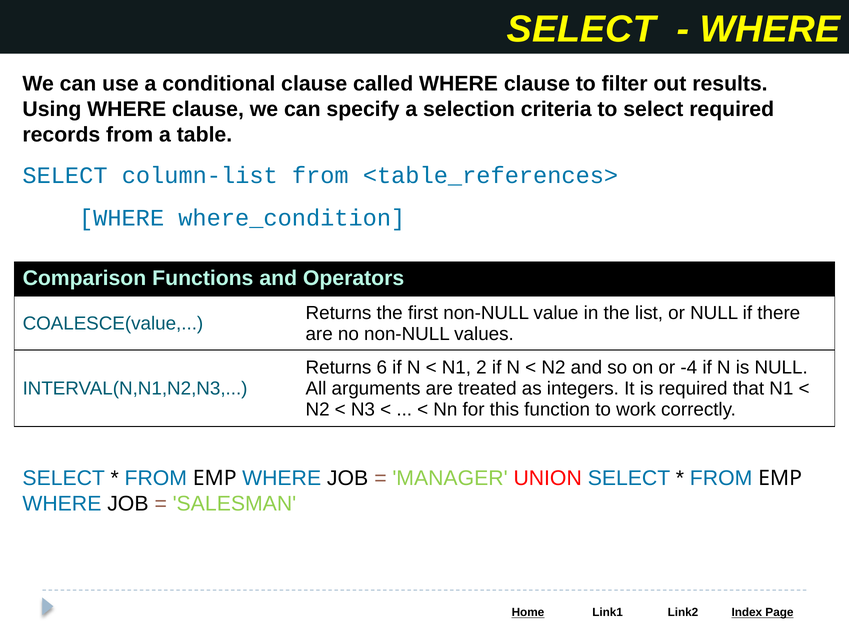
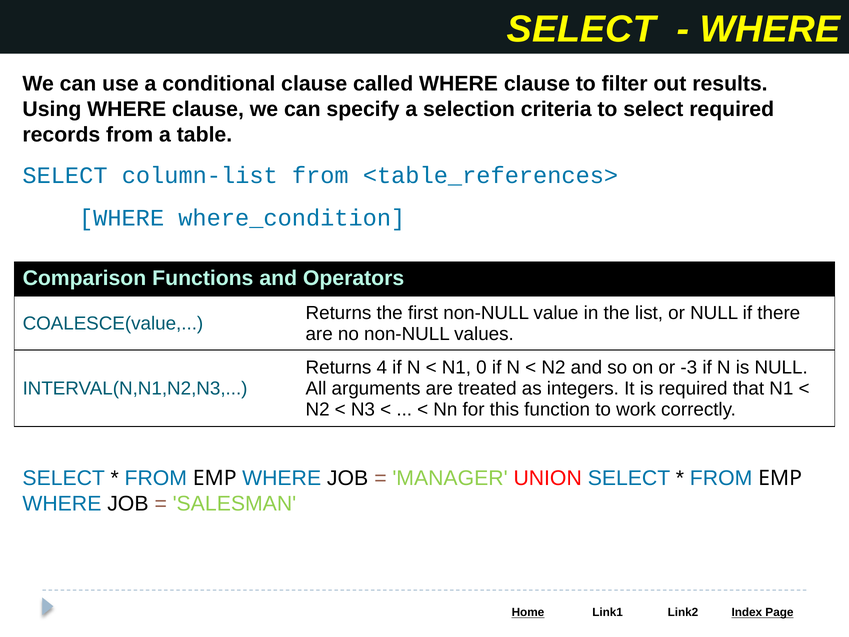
6: 6 -> 4 (382, 368)
2: 2 -> 0 (481, 368)
-4: -4 -> -3 (689, 368)
